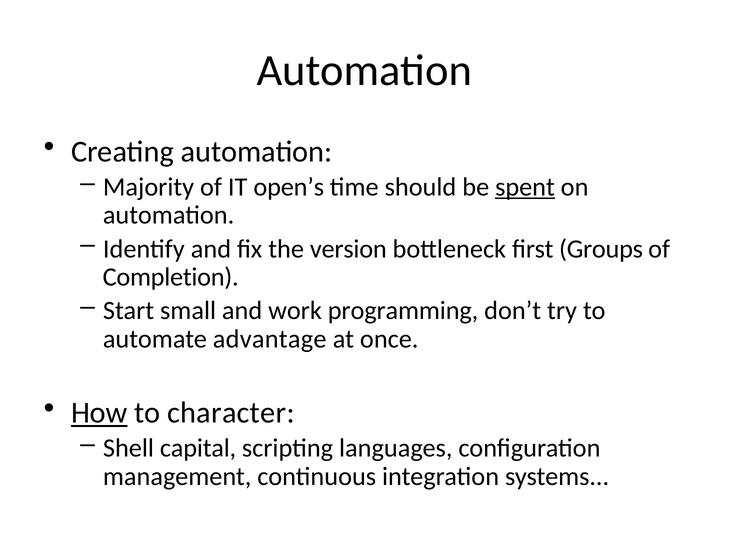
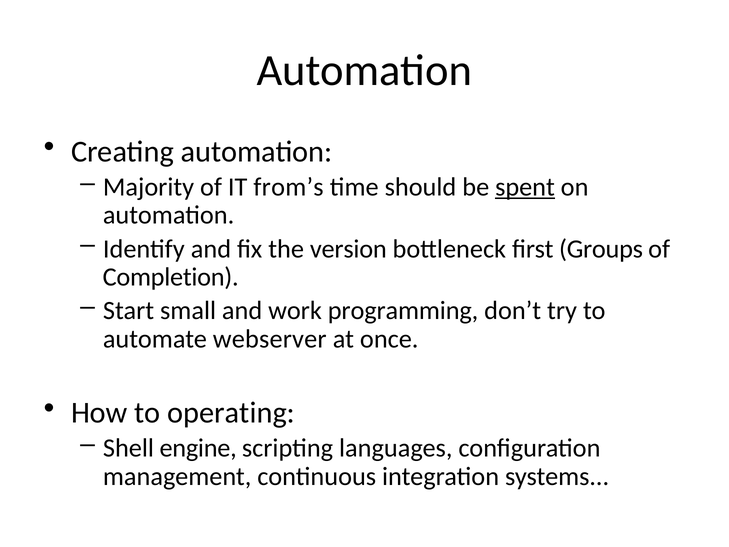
open’s: open’s -> from’s (289, 187)
advantage: advantage -> webserver (270, 339)
How underline: present -> none (99, 413)
character: character -> operating (231, 413)
capital: capital -> engine (198, 448)
